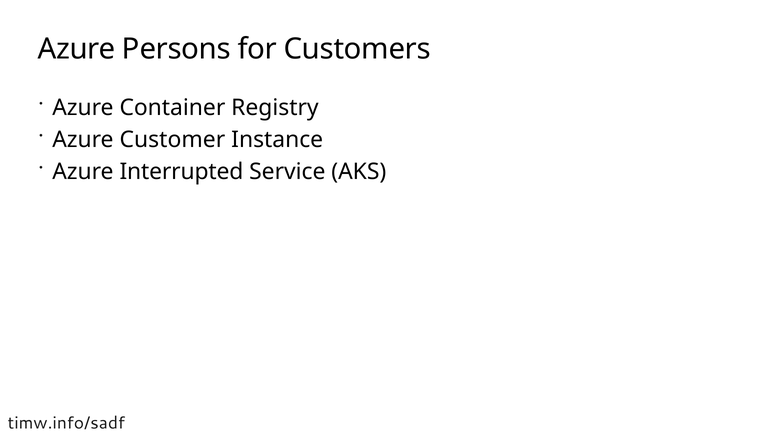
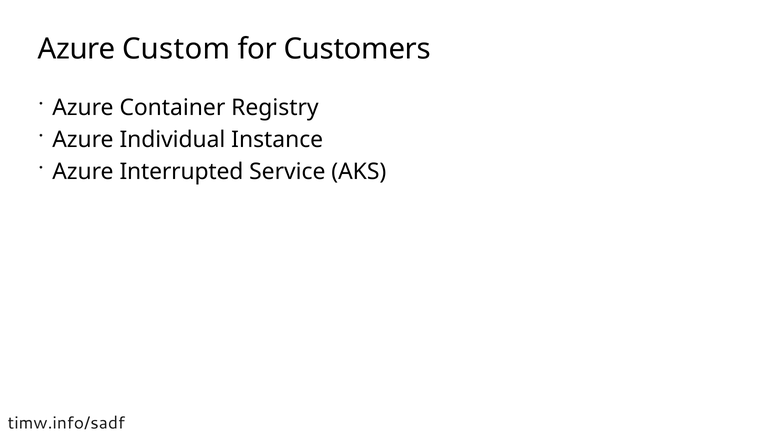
Persons: Persons -> Custom (176, 49)
Customer: Customer -> Individual (172, 140)
